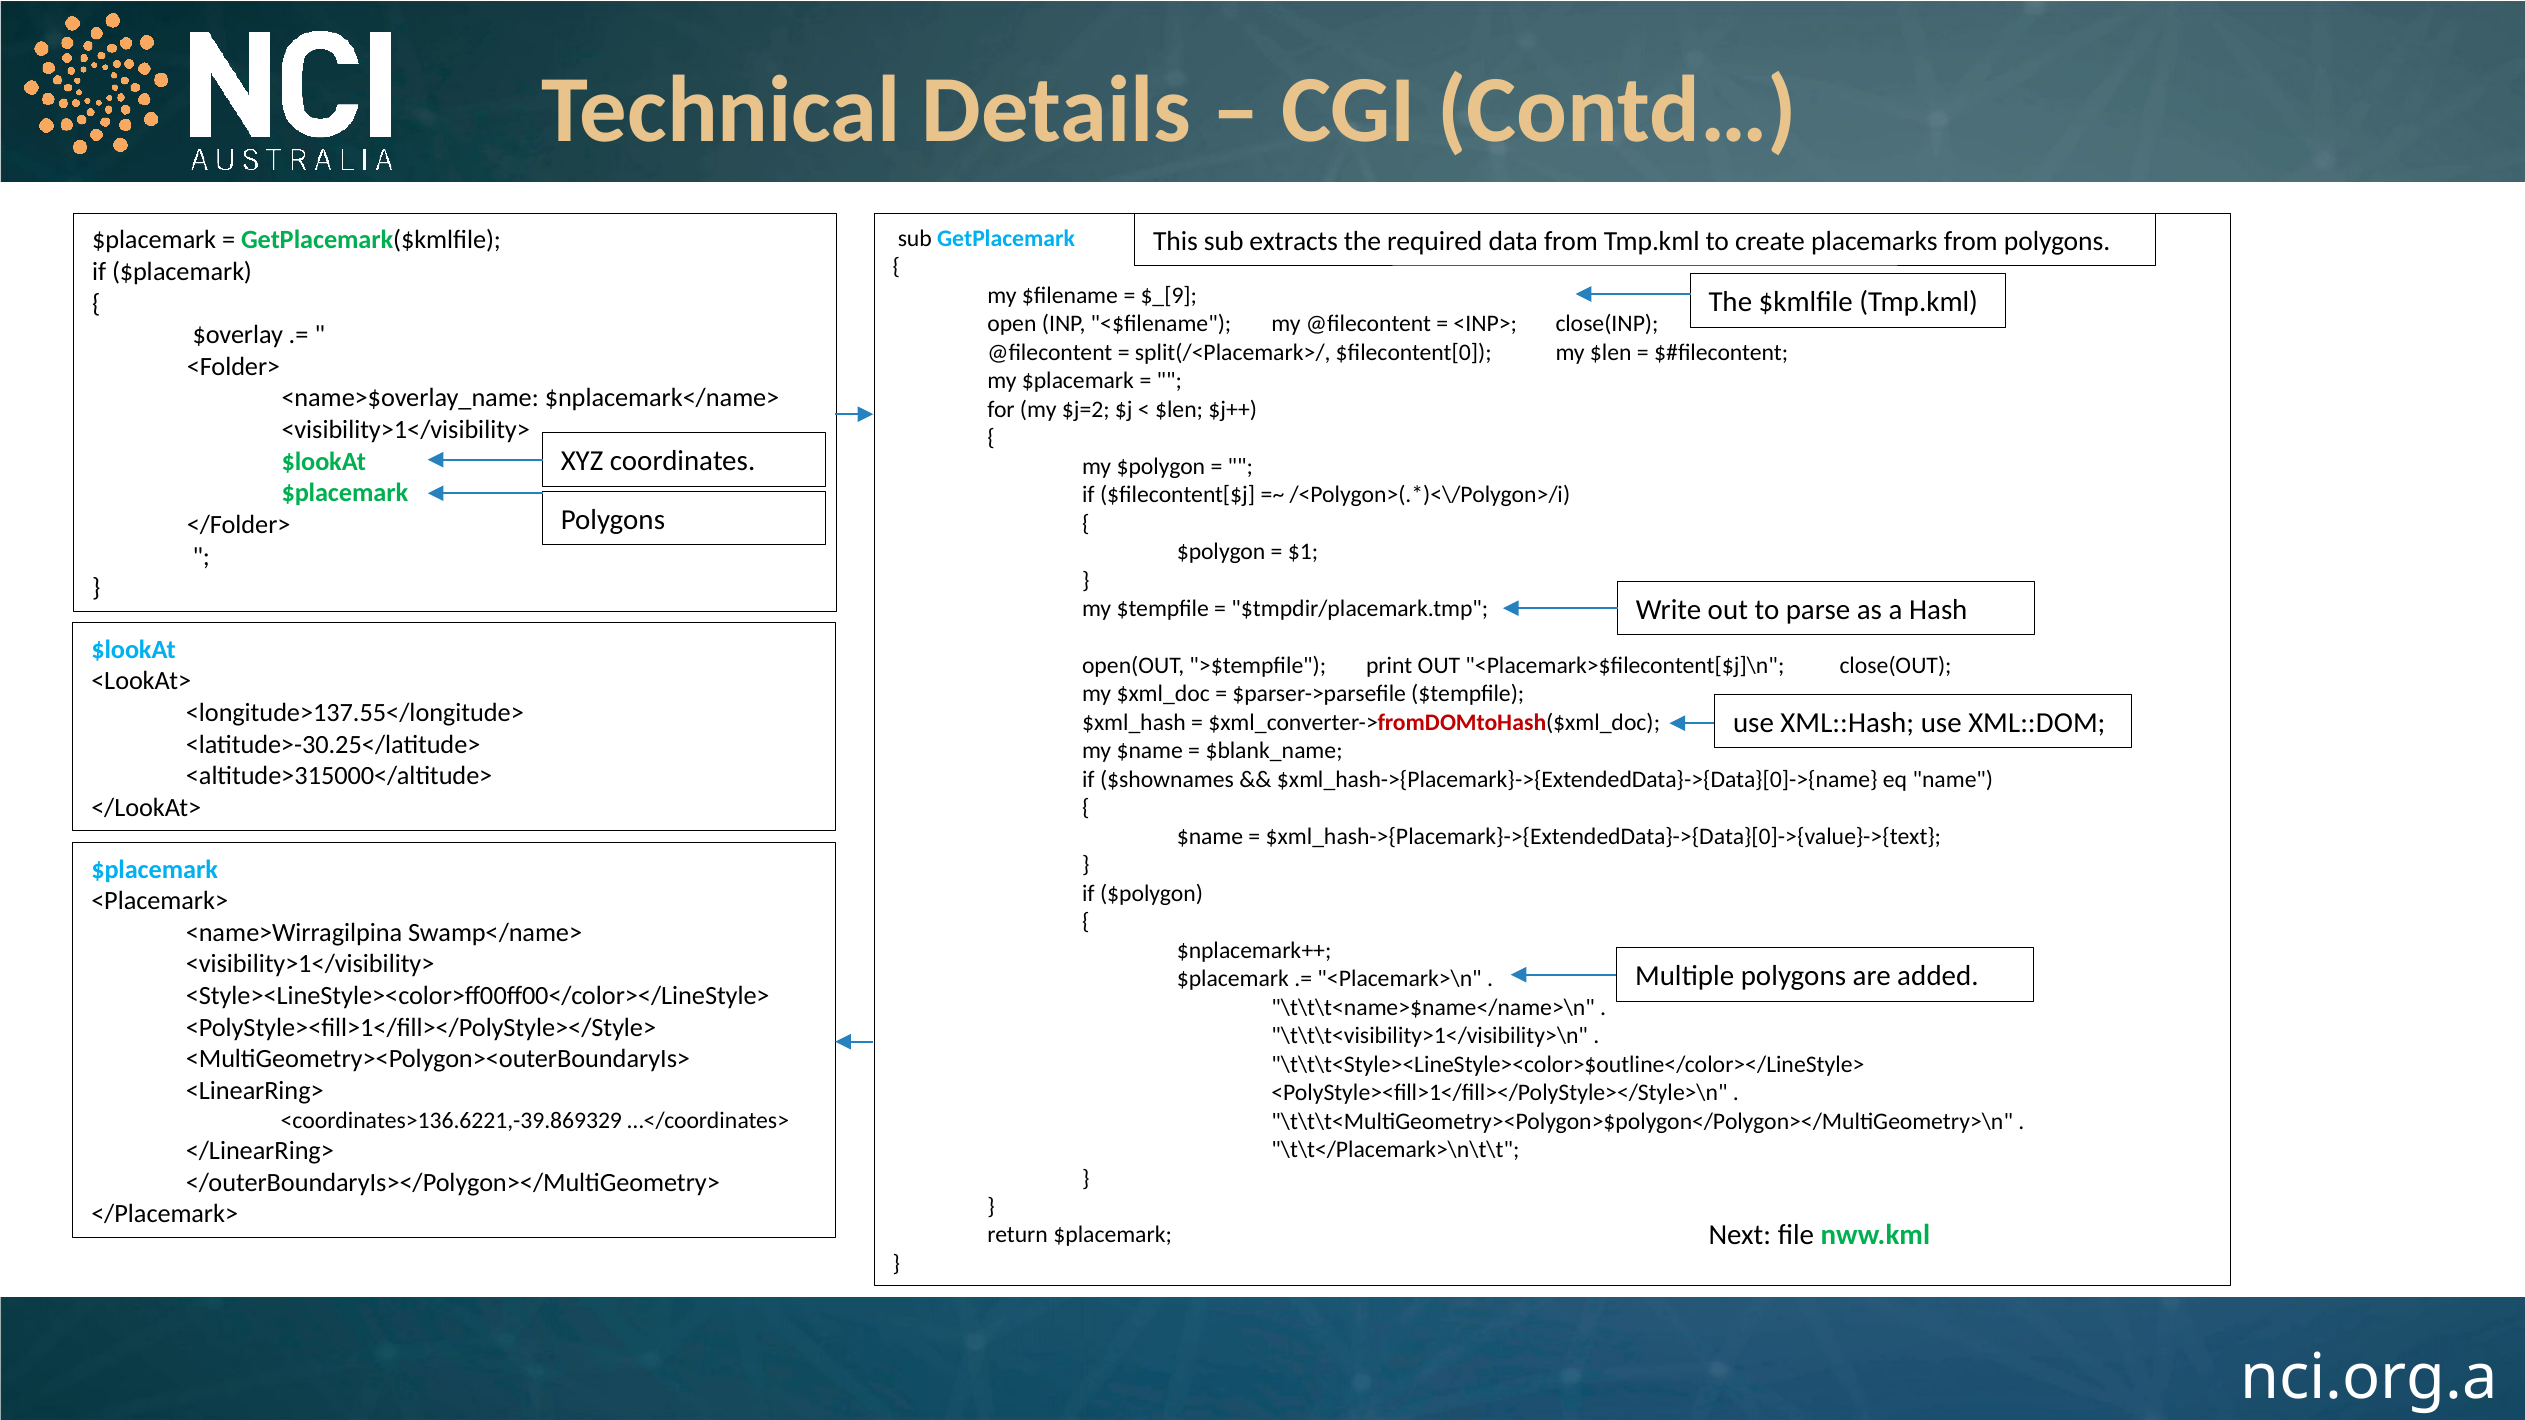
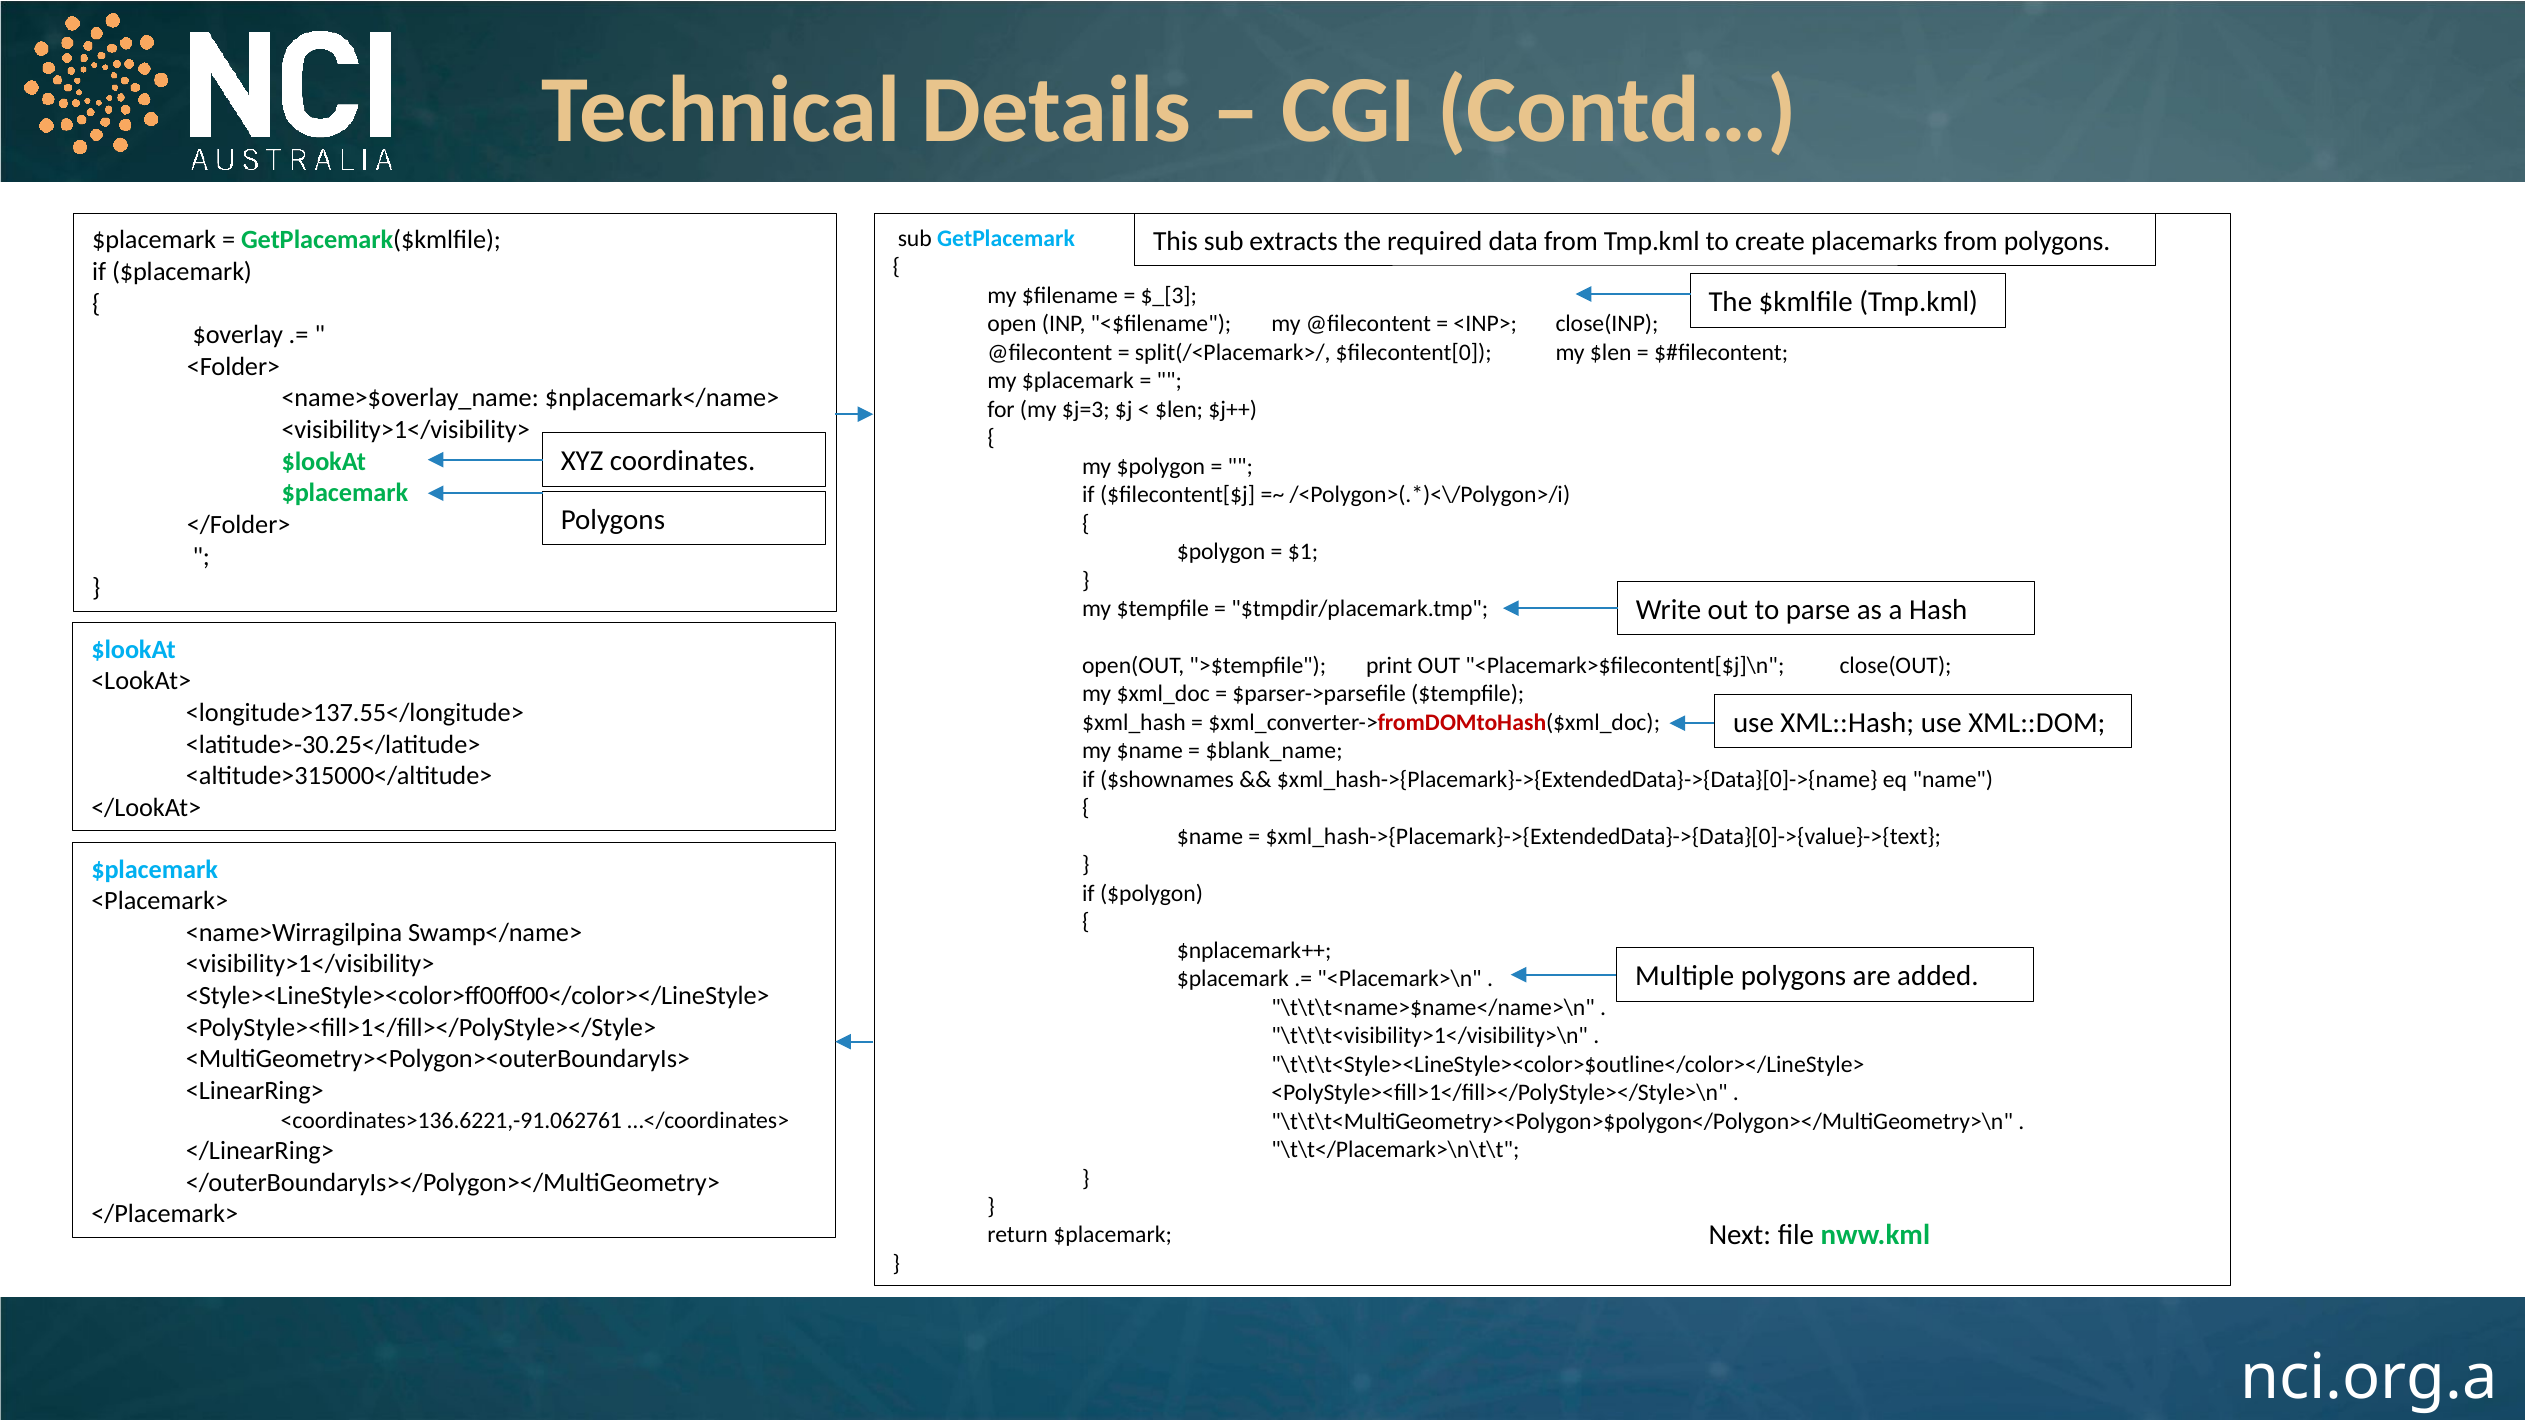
$_[9: $_[9 -> $_[3 (1169, 296)
$j=2: $j=2 -> $j=3 (1086, 409)
<coordinates>136.6221,-39.869329: <coordinates>136.6221,-39.869329 -> <coordinates>136.6221,-91.062761 (451, 1121)
